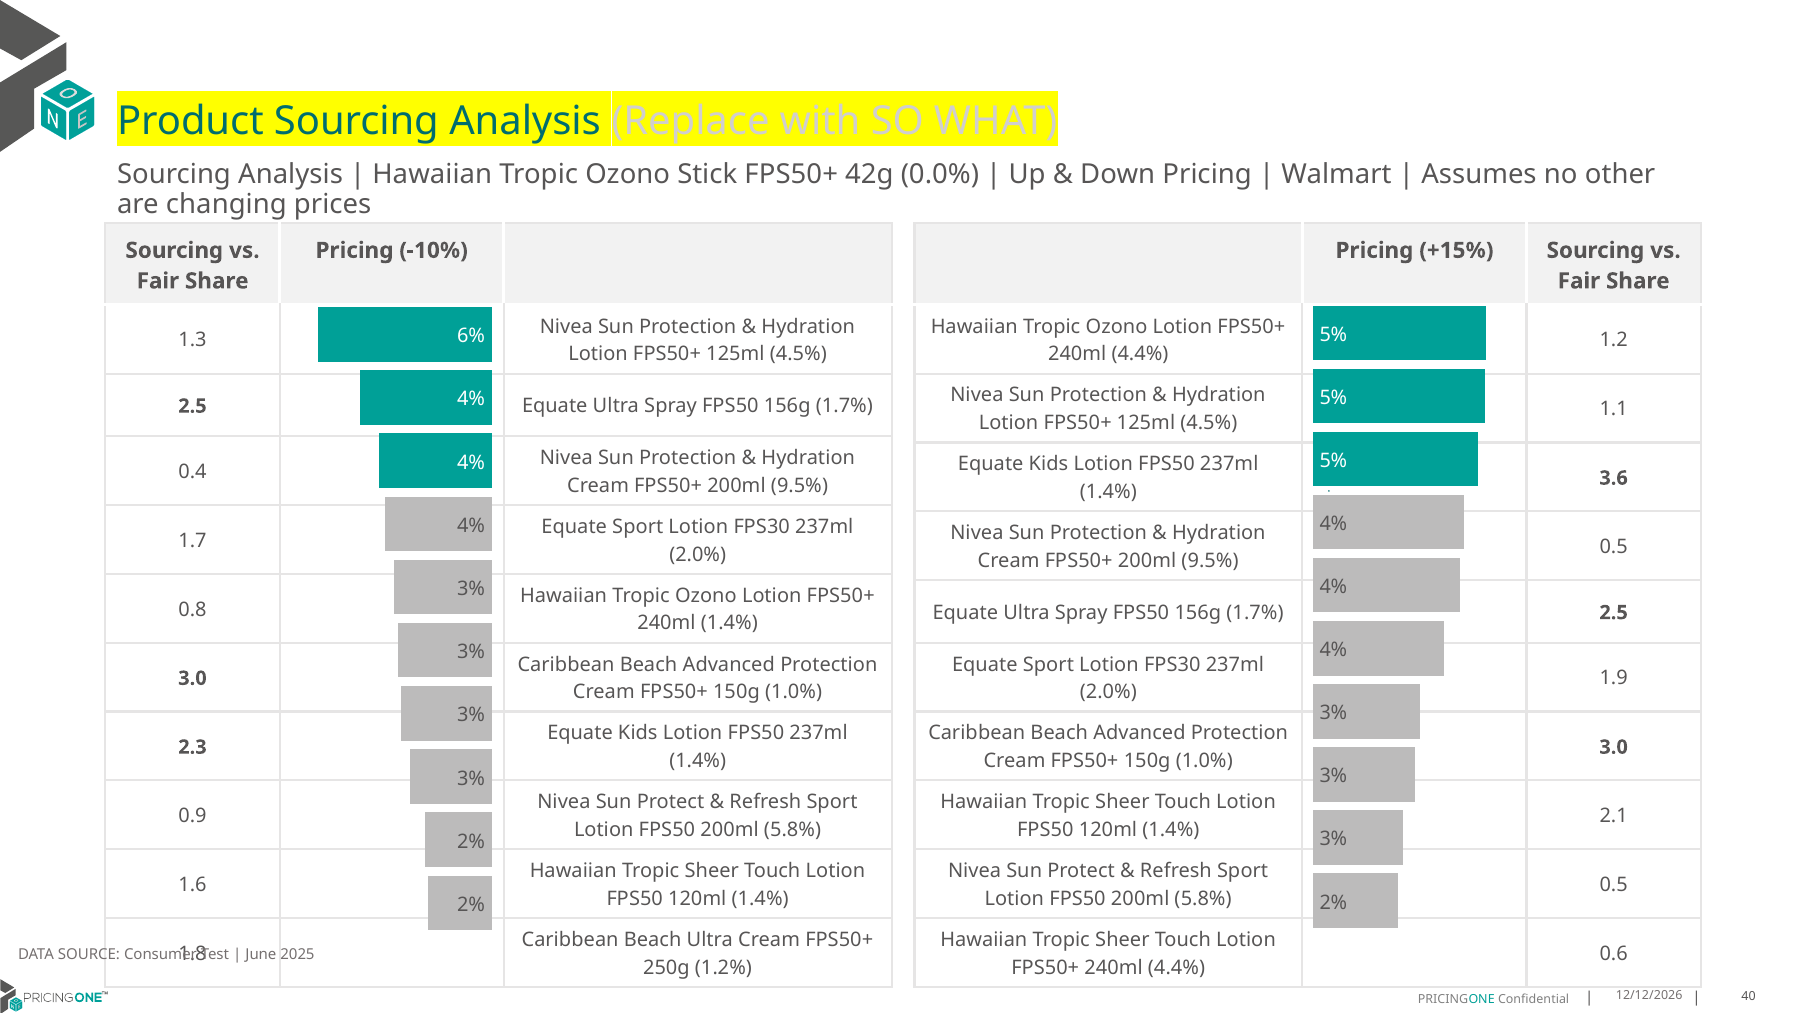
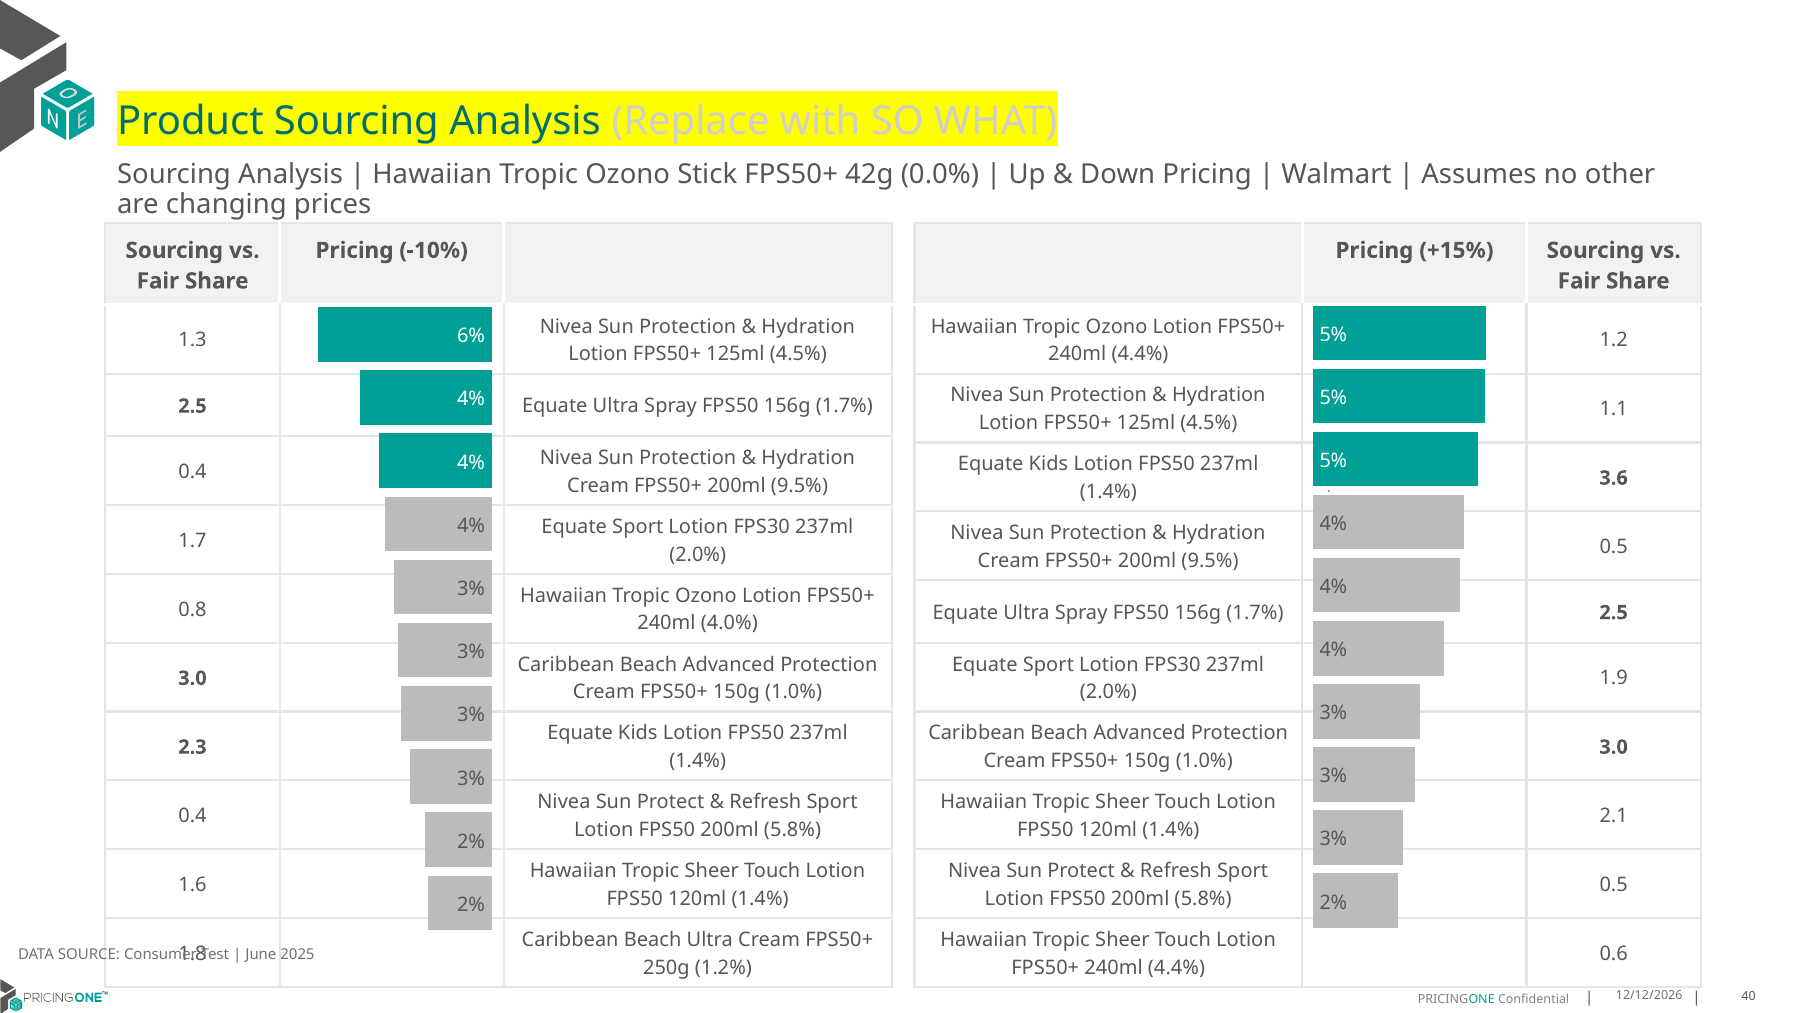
240ml 1.4%: 1.4% -> 4.0% (729, 623)
0.9: 0.9 -> 0.4 (192, 816)
